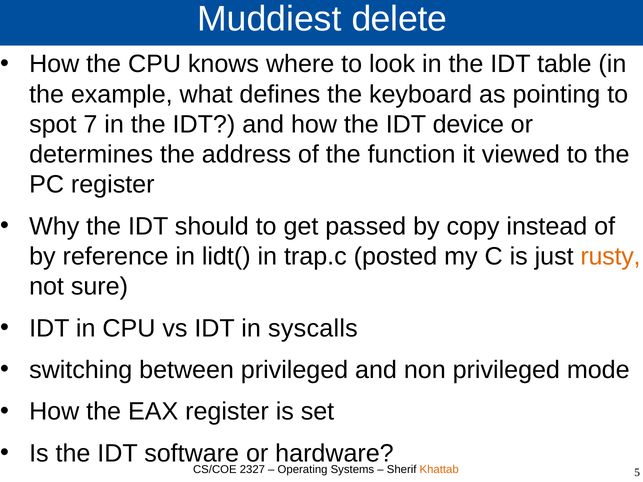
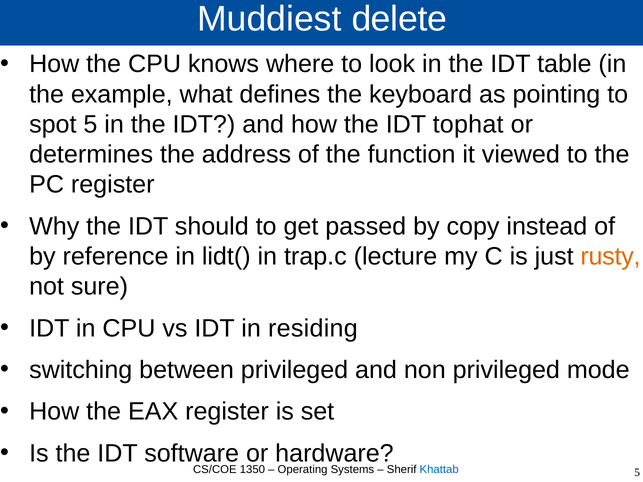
spot 7: 7 -> 5 (90, 124)
device: device -> tophat (468, 124)
posted: posted -> lecture (395, 257)
syscalls: syscalls -> residing (313, 328)
2327: 2327 -> 1350 (252, 470)
Khattab colour: orange -> blue (439, 470)
